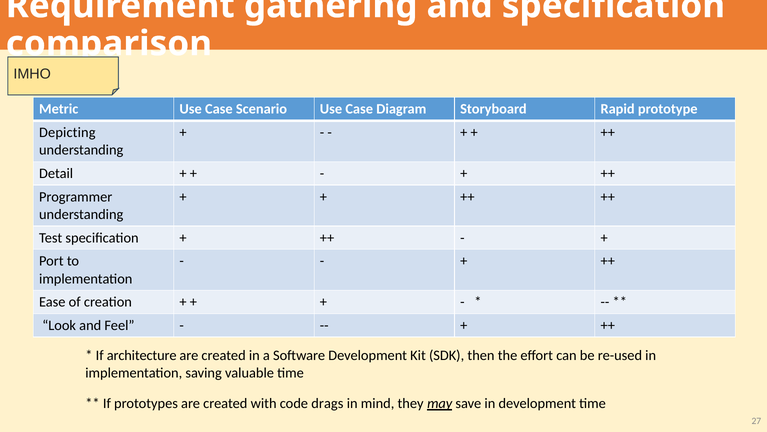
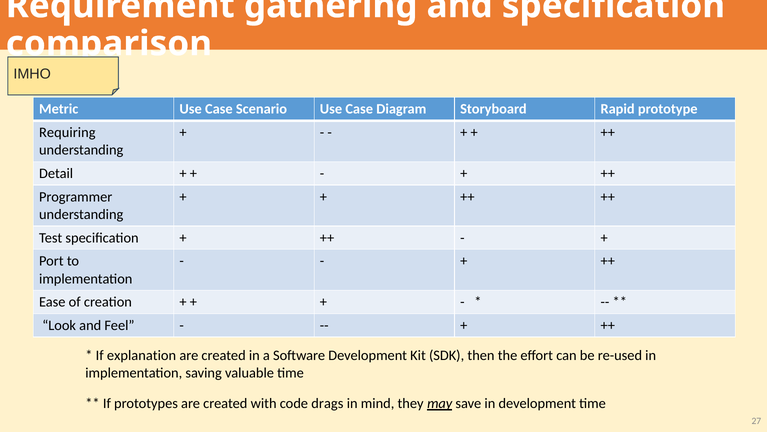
Depicting: Depicting -> Requiring (67, 132)
architecture: architecture -> explanation (142, 355)
